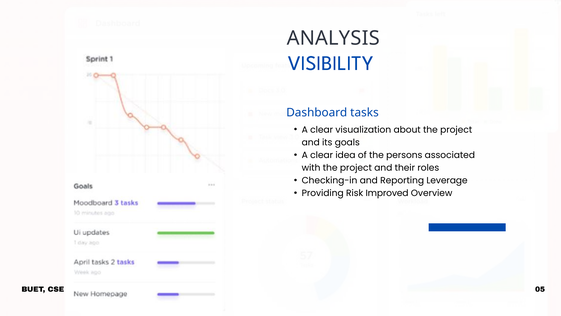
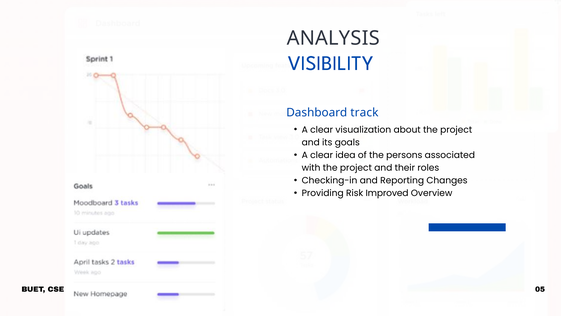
tasks: tasks -> track (364, 112)
Leverage: Leverage -> Changes (447, 180)
